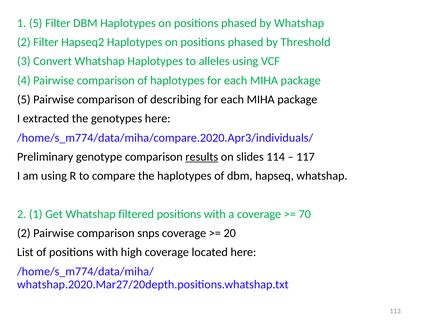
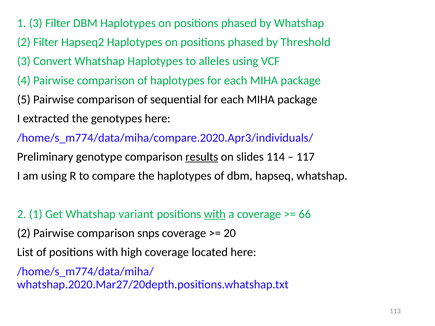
1 5: 5 -> 3 (36, 23)
describing: describing -> sequential (176, 100)
filtered: filtered -> variant (136, 214)
with underline: none -> present (215, 214)
70: 70 -> 66 (305, 214)
